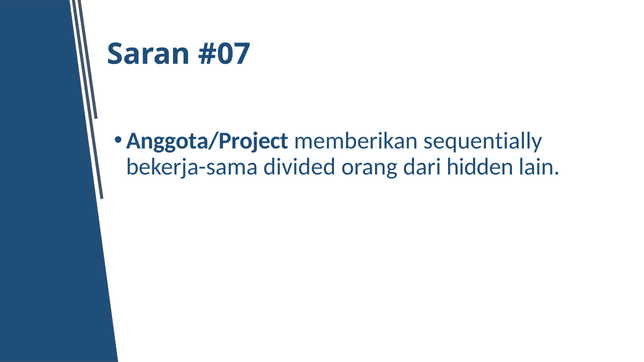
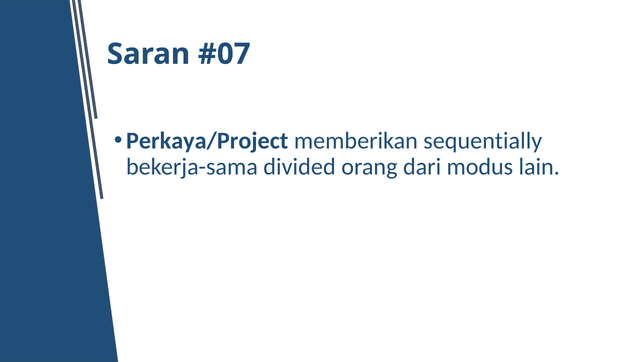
Anggota/Project: Anggota/Project -> Perkaya/Project (207, 141)
hidden: hidden -> modus (480, 167)
